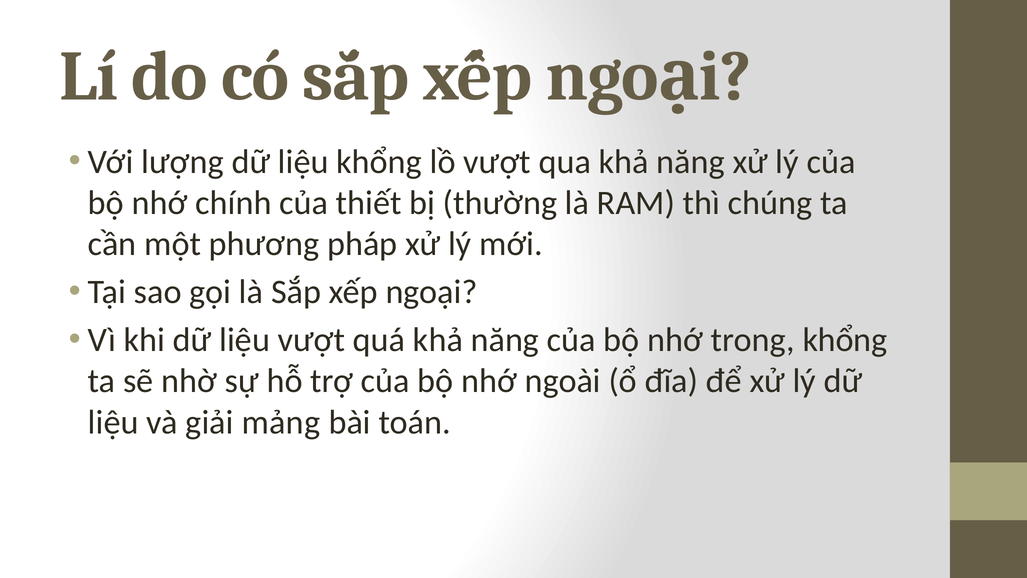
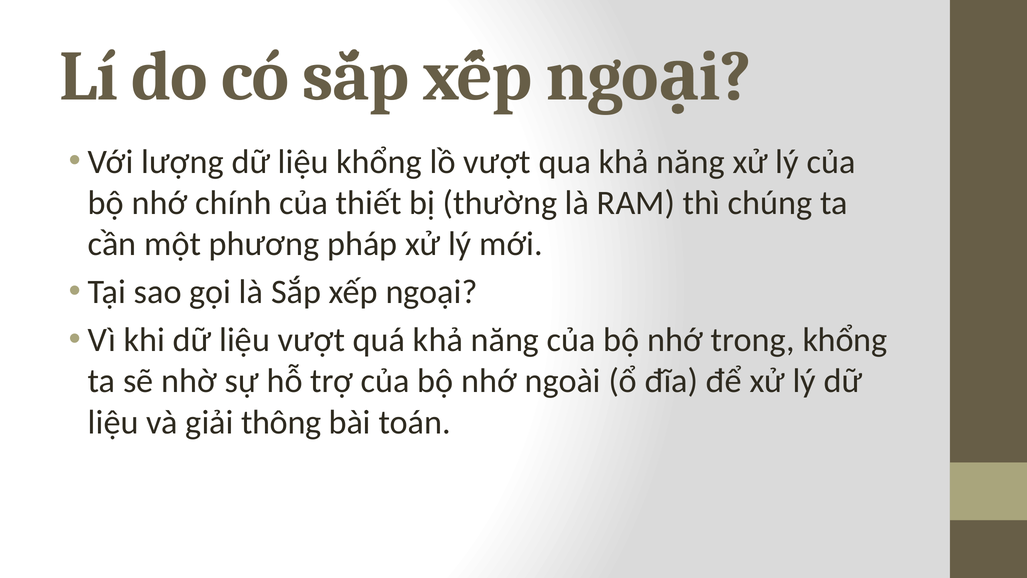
mảng: mảng -> thông (281, 422)
